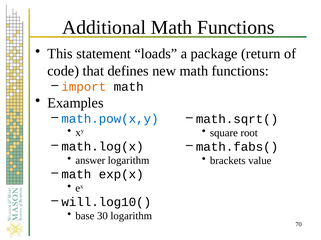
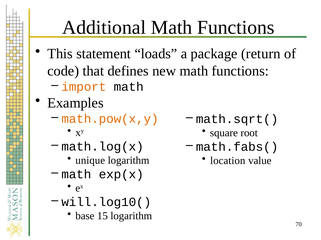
math.pow(x,y colour: blue -> orange (110, 119)
answer: answer -> unique (90, 161)
brackets: brackets -> location (228, 161)
30: 30 -> 15 (102, 216)
